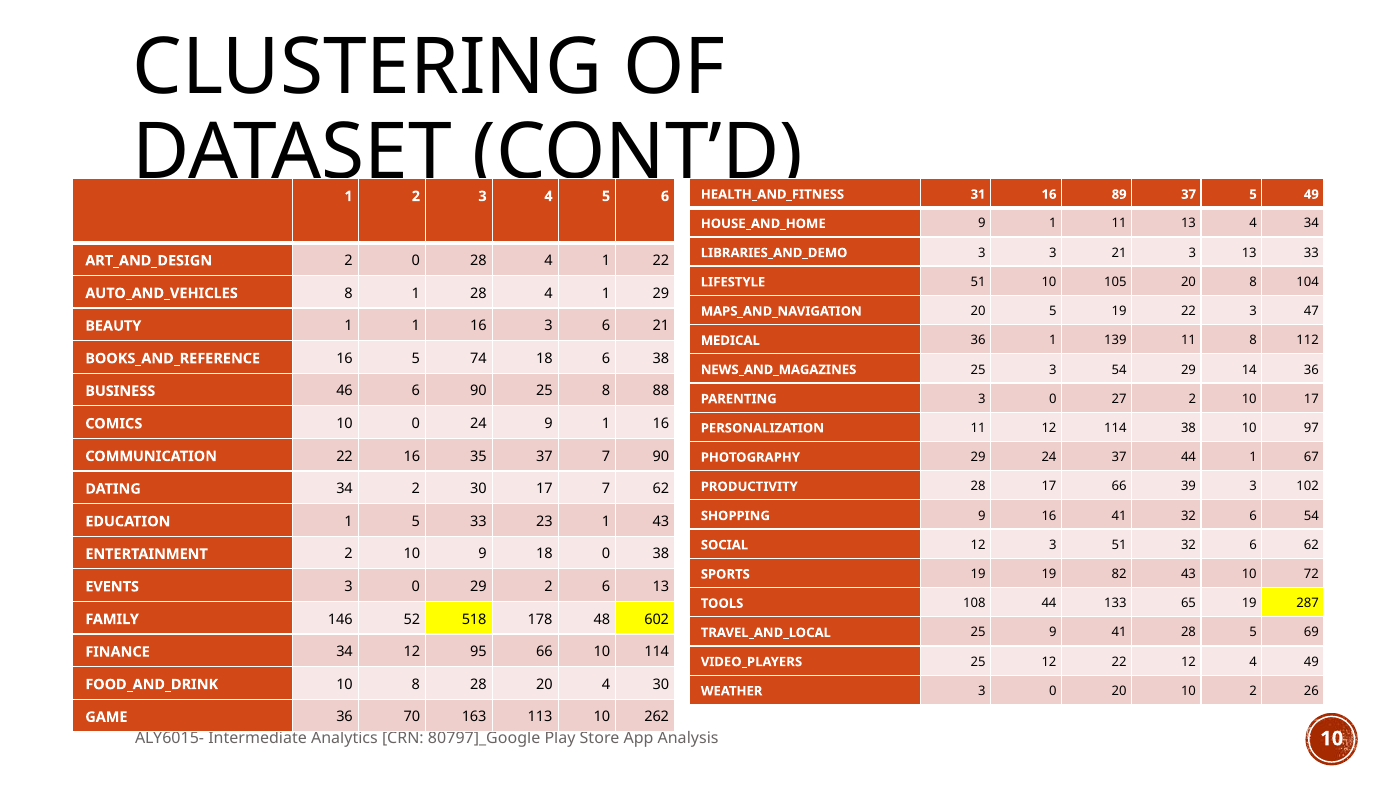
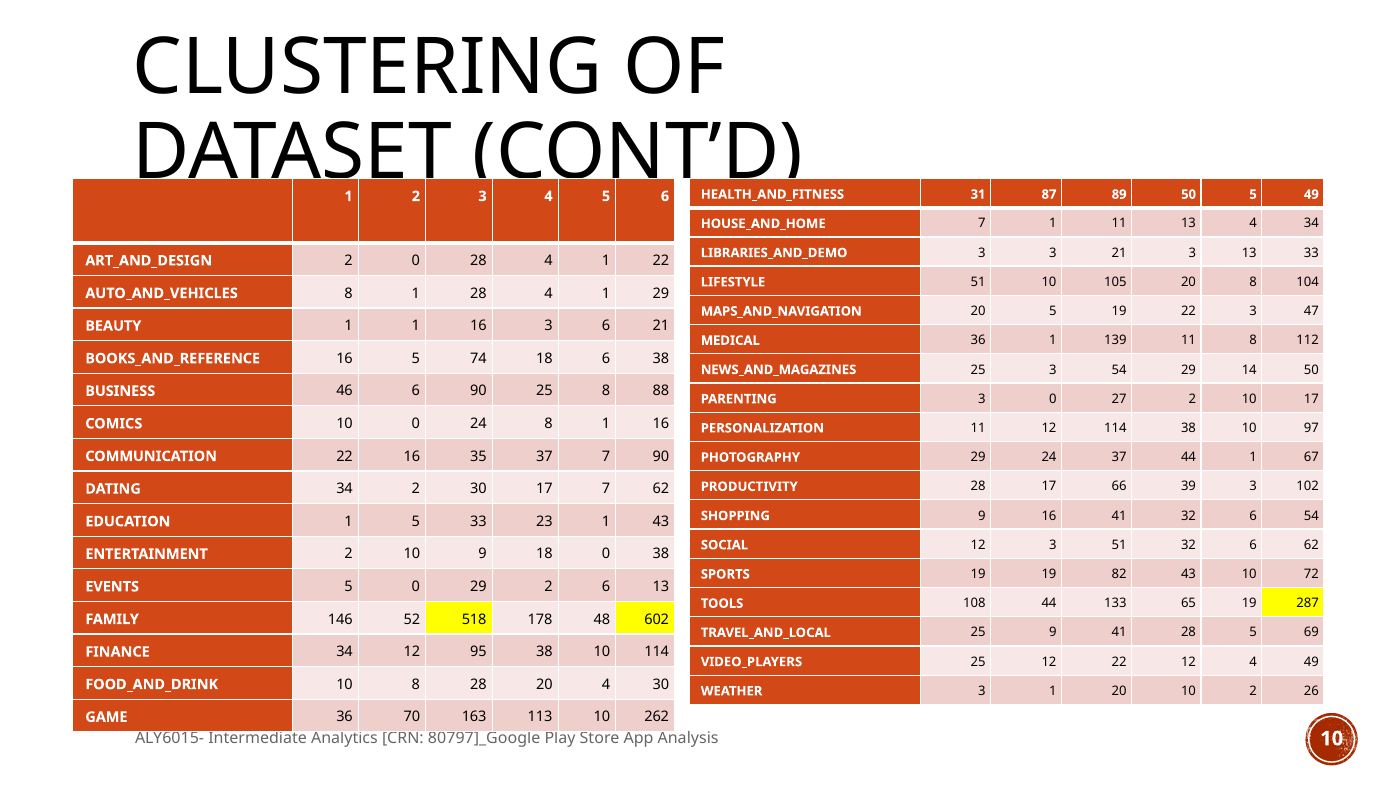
31 16: 16 -> 87 (1049, 194)
89 37: 37 -> 50 (1189, 194)
9: 9 -> 7 (982, 224)
14 36: 36 -> 50 (1311, 370)
24 9: 9 -> 8 (548, 424)
EVENTS 3: 3 -> 5 (349, 587)
95 66: 66 -> 38 (544, 652)
WEATHER 3 0: 0 -> 1 (1053, 691)
